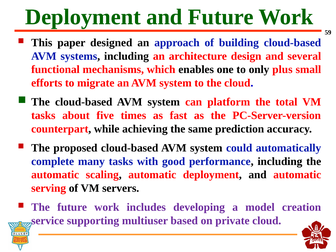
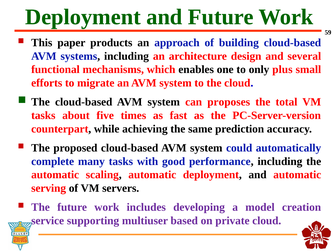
designed: designed -> products (111, 43)
platform: platform -> proposes (229, 102)
